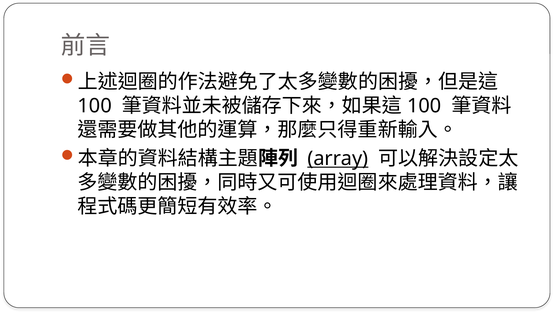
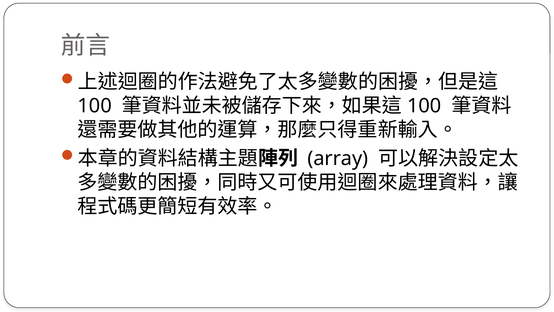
array underline: present -> none (338, 158)
